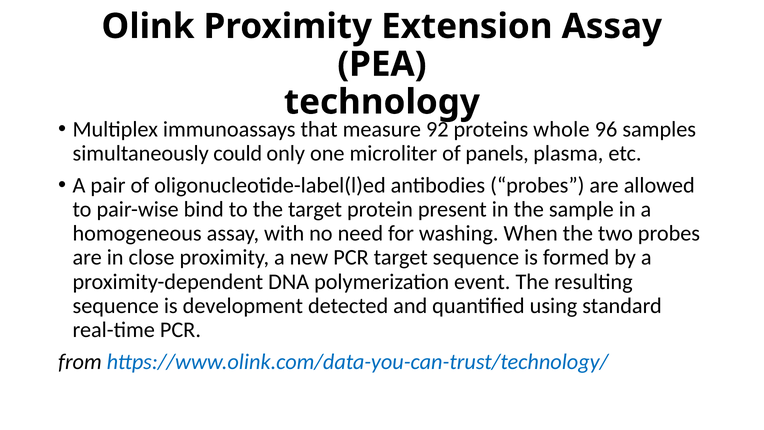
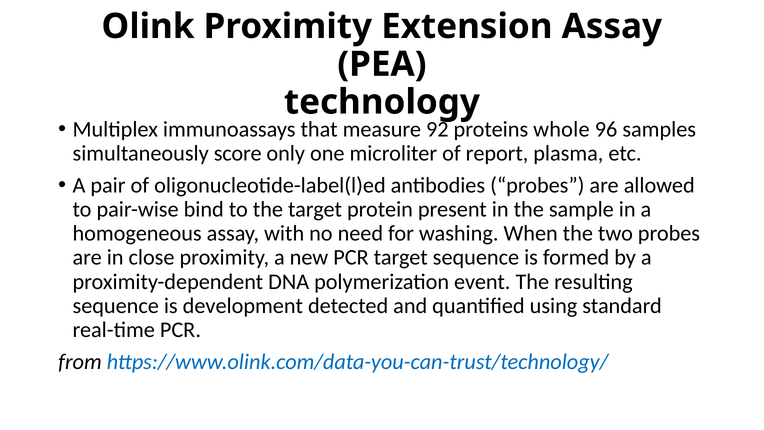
could: could -> score (238, 153)
panels: panels -> report (497, 153)
